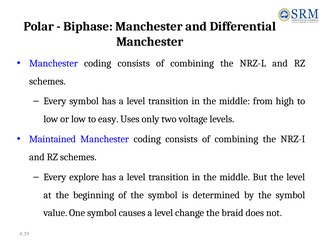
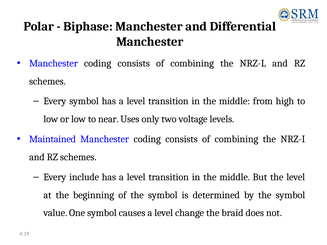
easy: easy -> near (108, 119)
explore: explore -> include (84, 177)
